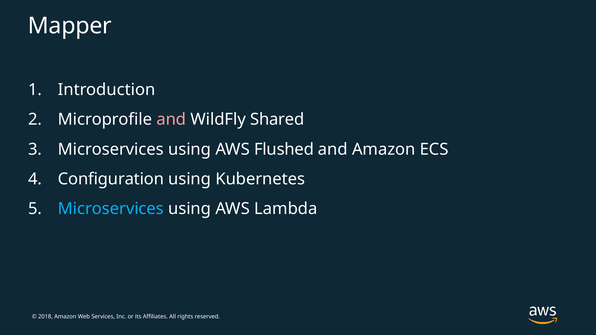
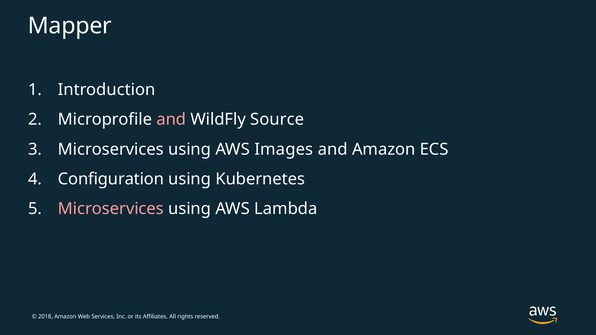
Shared: Shared -> Source (277, 120)
Flushed: Flushed -> Images (284, 149)
Microservices colour: light blue -> pink (111, 209)
